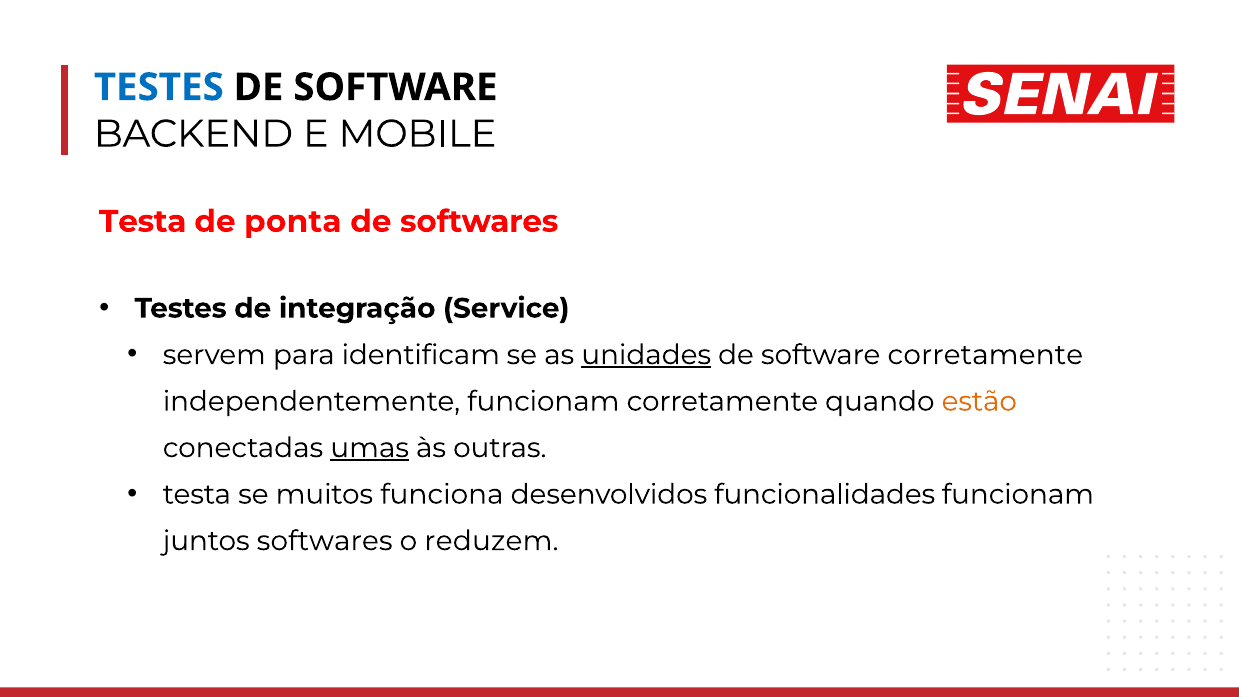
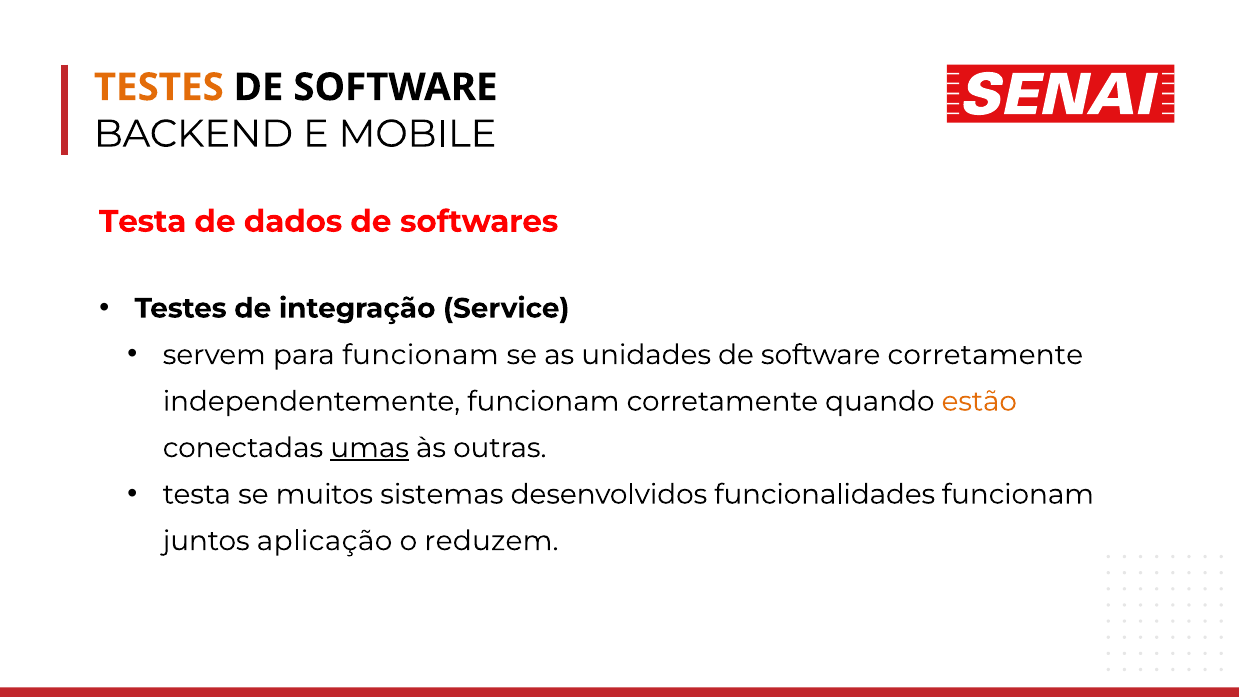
TESTES colour: blue -> orange (159, 87)
ponta: ponta -> dados (293, 221)
para identificam: identificam -> funcionam (420, 355)
unidades underline: present -> none (646, 355)
funciona: funciona -> sistemas (442, 494)
juntos softwares: softwares -> aplicação (325, 541)
